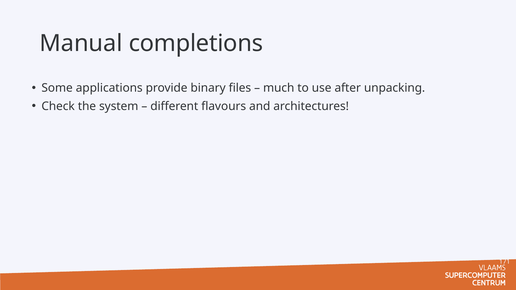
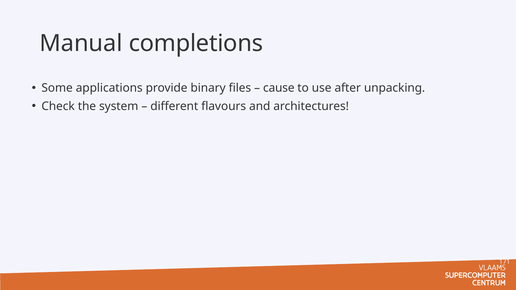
much: much -> cause (279, 88)
